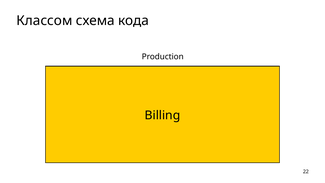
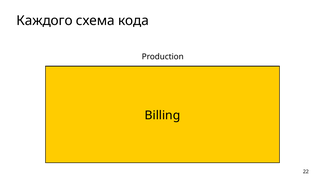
Классом: Классом -> Каждого (44, 21)
